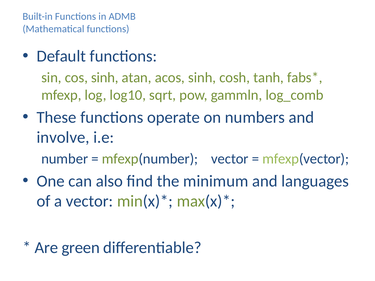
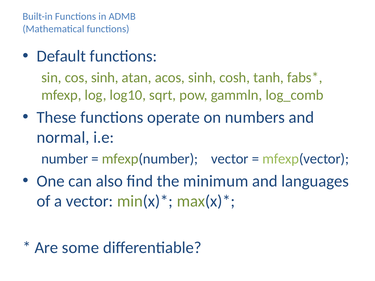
involve: involve -> normal (63, 137)
green: green -> some (81, 248)
